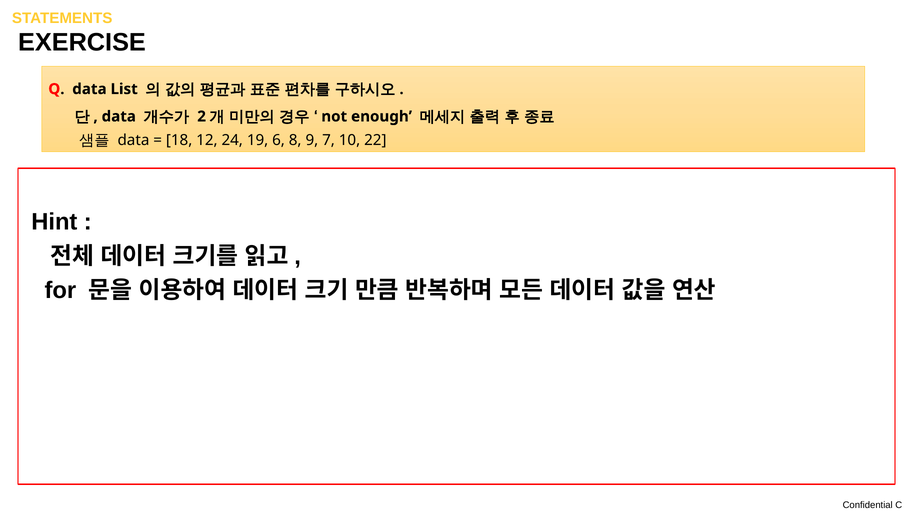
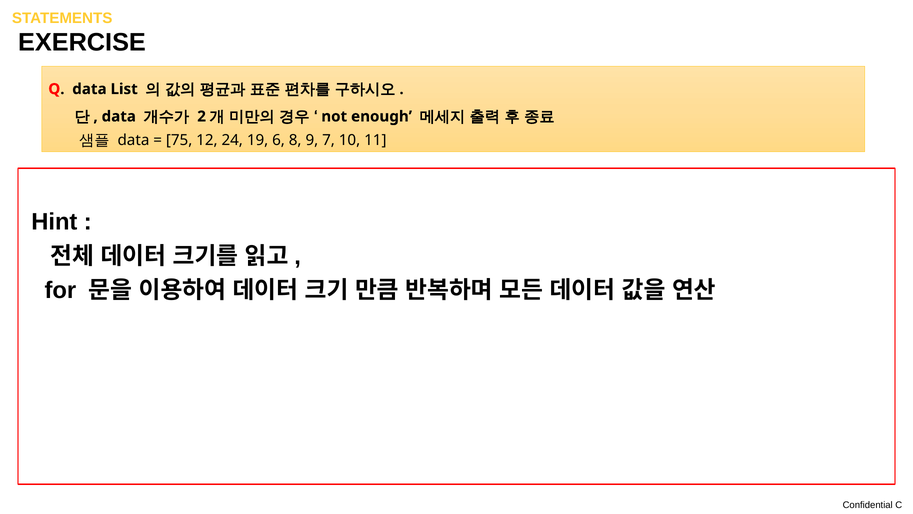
18: 18 -> 75 (179, 140)
22: 22 -> 11 (375, 140)
